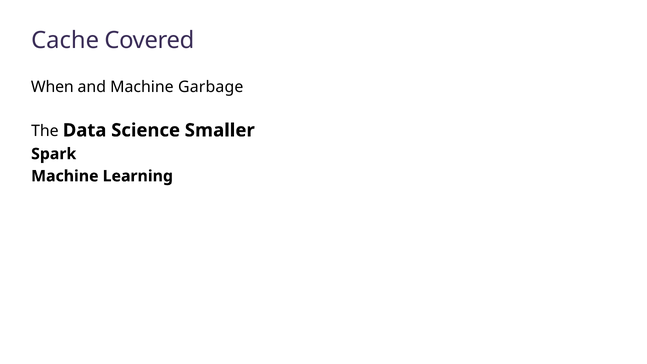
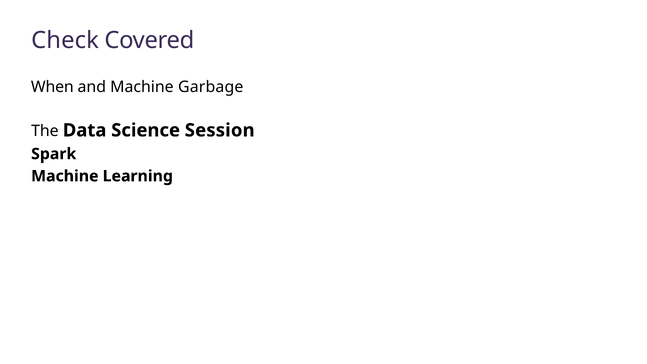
Cache: Cache -> Check (65, 40)
Smaller: Smaller -> Session (220, 130)
